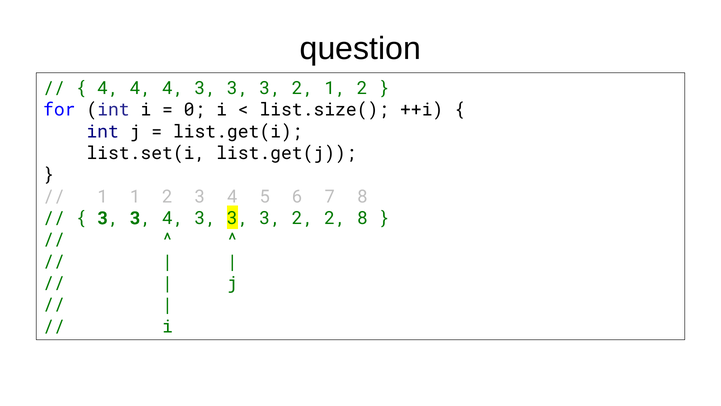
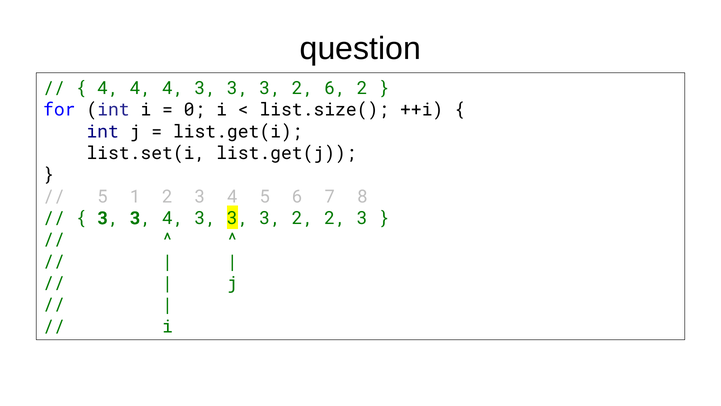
2 1: 1 -> 6 (335, 88)
1: 1 -> 5 (103, 196)
2 2 8: 8 -> 3 (362, 218)
